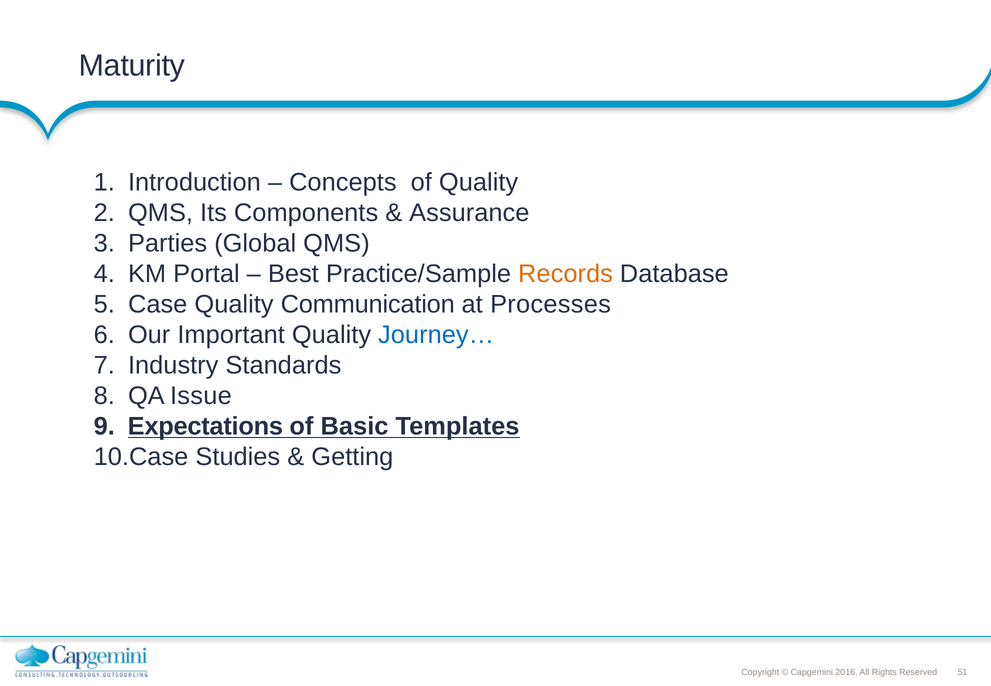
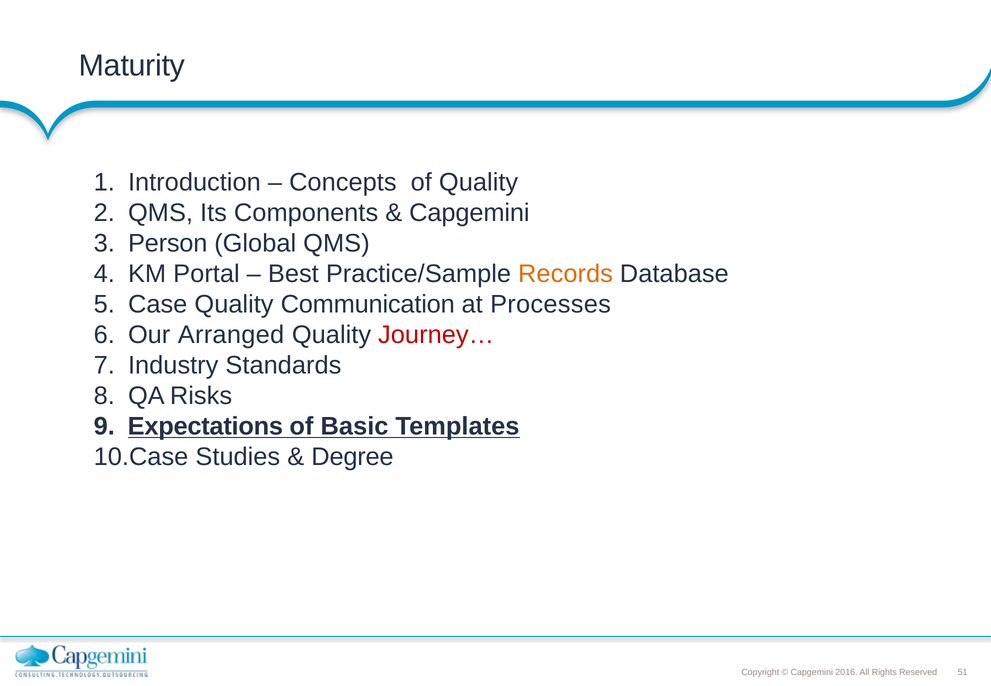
Assurance: Assurance -> Capgemini (469, 213)
Parties: Parties -> Person (168, 243)
Important: Important -> Arranged (231, 335)
Journey… colour: blue -> red (436, 335)
Issue: Issue -> Risks (201, 396)
Getting: Getting -> Degree (352, 457)
